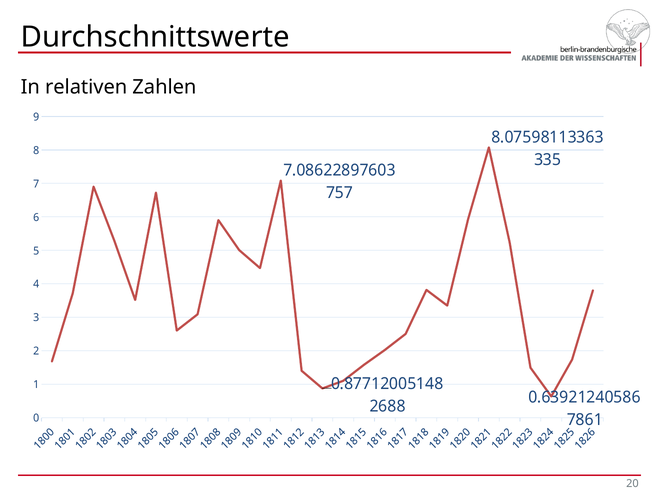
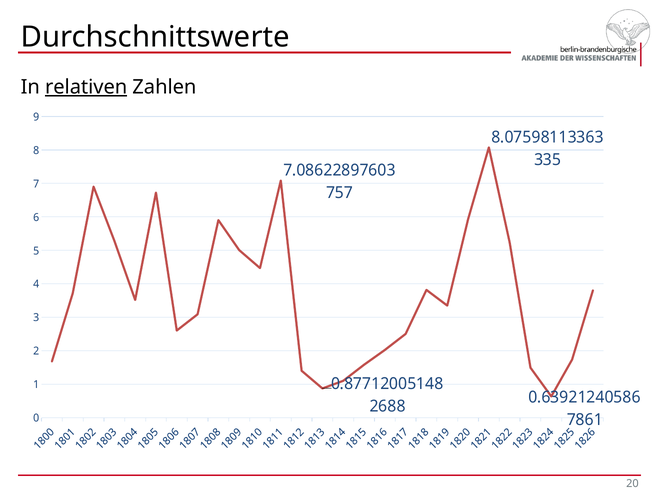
relativen underline: none -> present (86, 87)
